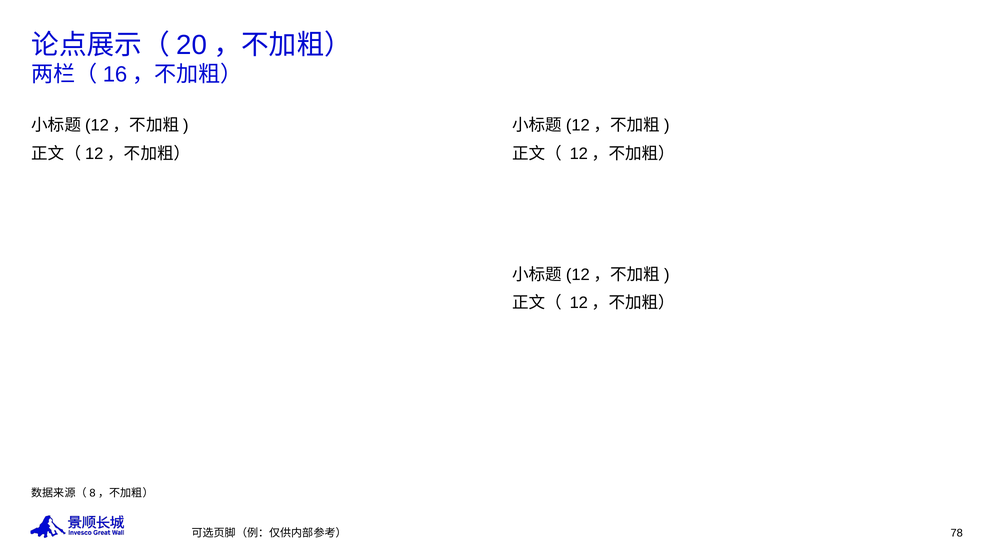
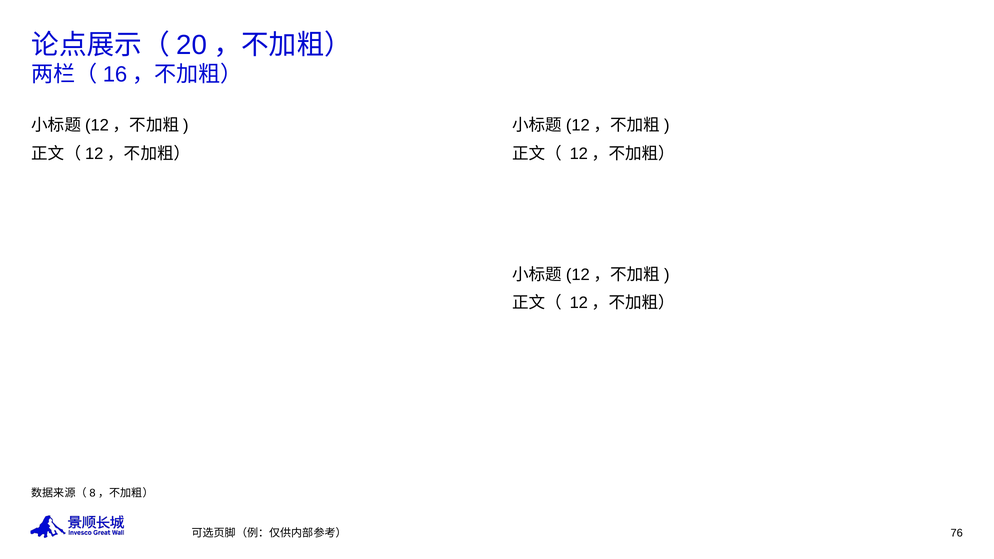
78: 78 -> 76 (957, 533)
